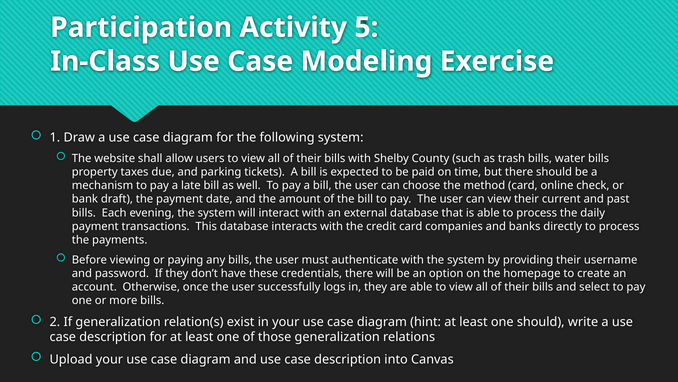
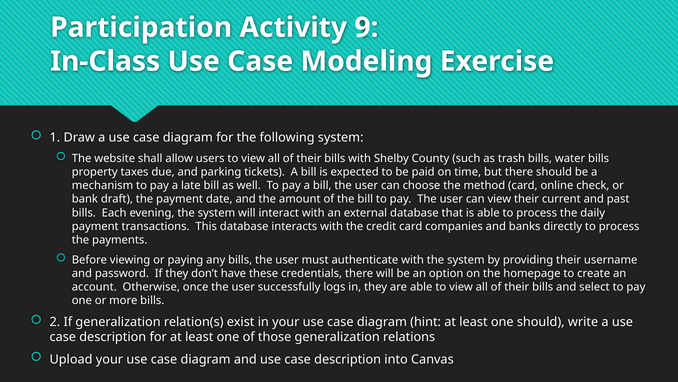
5: 5 -> 9 (366, 27)
